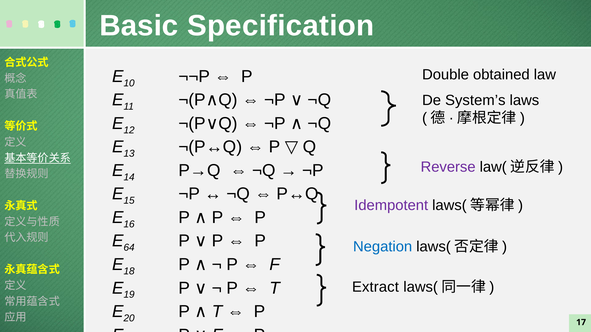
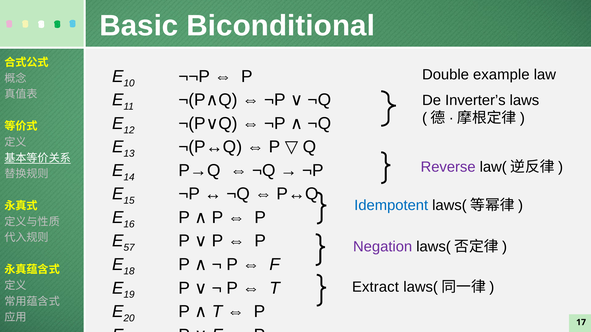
Specification: Specification -> Biconditional (281, 26)
obtained: obtained -> example (501, 75)
System’s: System’s -> Inverter’s (475, 100)
Idempotent colour: purple -> blue (391, 206)
64: 64 -> 57 (129, 248)
Negation colour: blue -> purple (383, 247)
